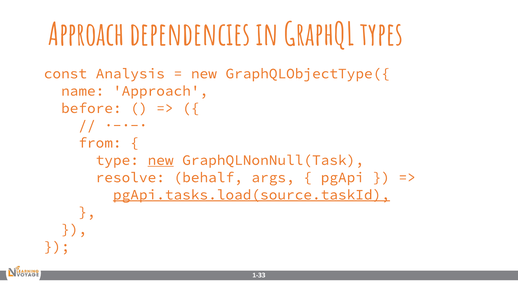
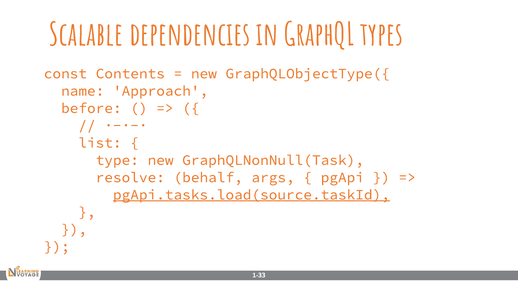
Approach: Approach -> Scalable (86, 35)
Analysis: Analysis -> Contents (130, 73)
from: from -> list (100, 142)
new underline: present -> none (161, 160)
